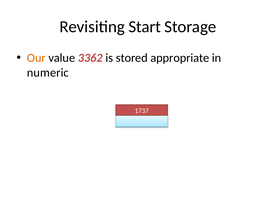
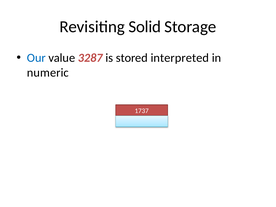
Start: Start -> Solid (145, 27)
Our colour: orange -> blue (36, 58)
3362: 3362 -> 3287 (90, 58)
appropriate: appropriate -> interpreted (180, 58)
